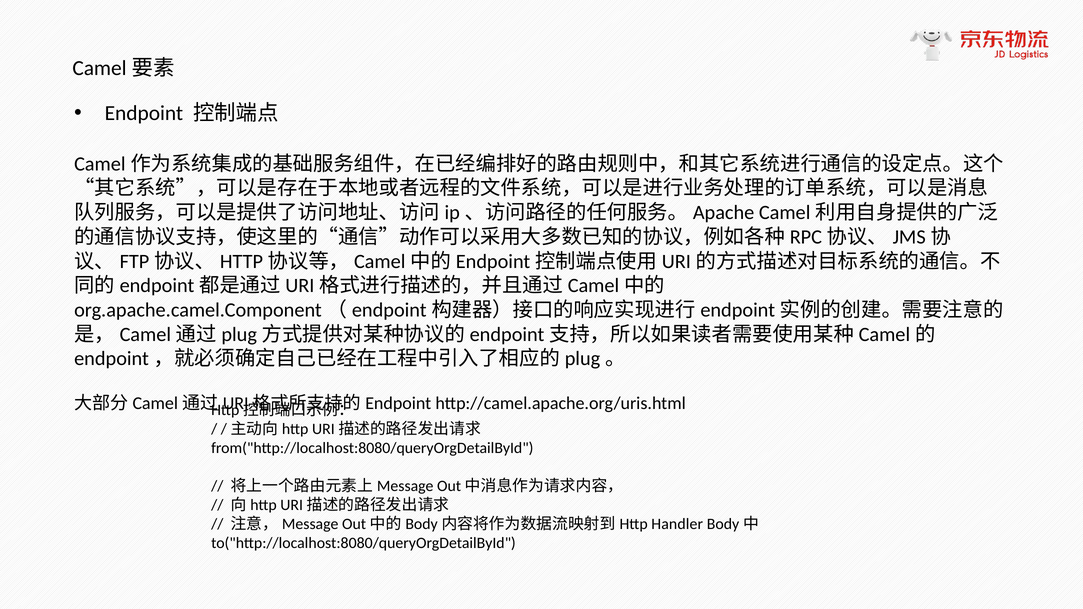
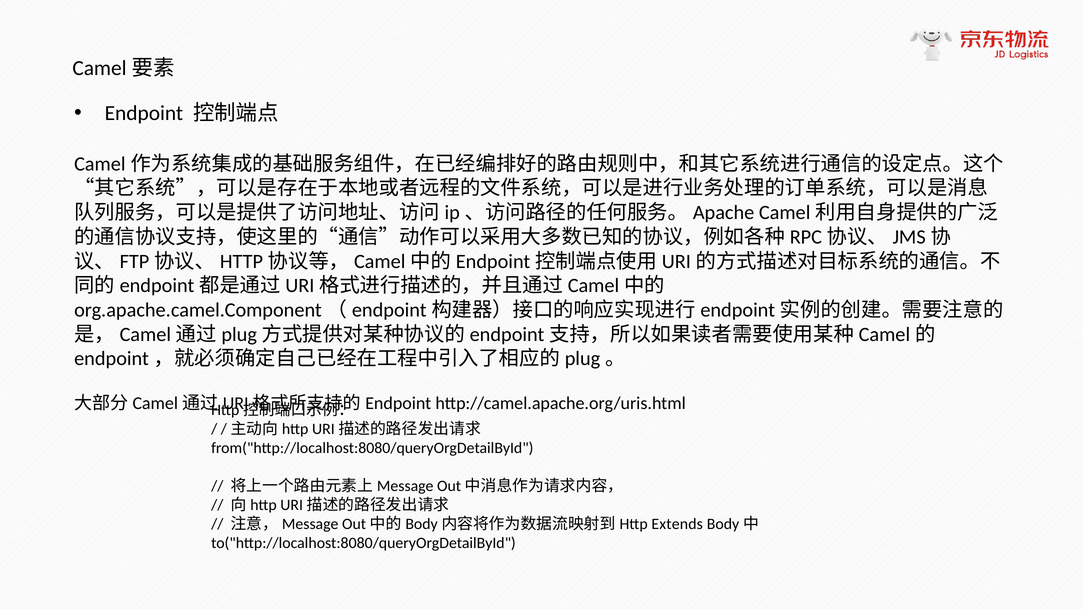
Handler: Handler -> Extends (677, 524)
